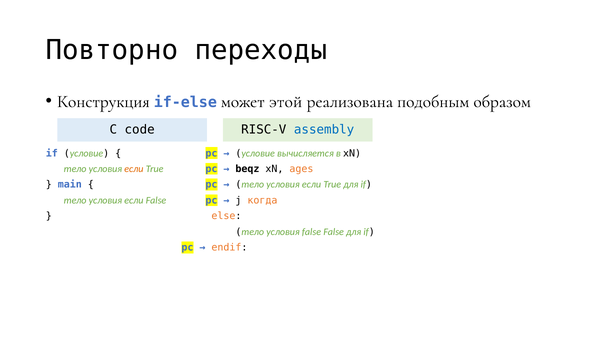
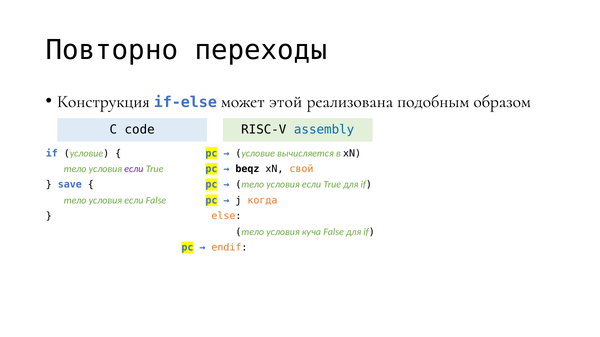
ages: ages -> свой (301, 169)
если colour: orange -> purple (134, 169)
main: main -> save (70, 185)
условия false: false -> куча (311, 232)
